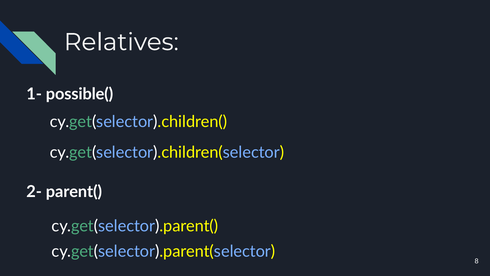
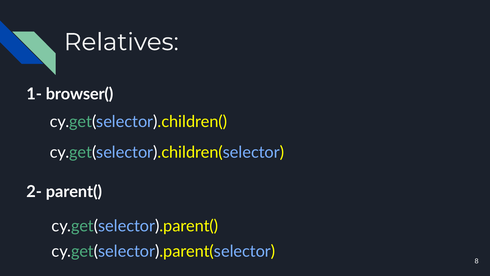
possible(: possible( -> browser( (80, 94)
